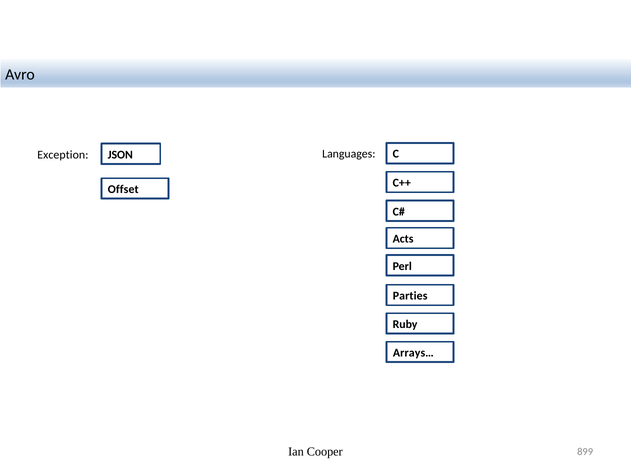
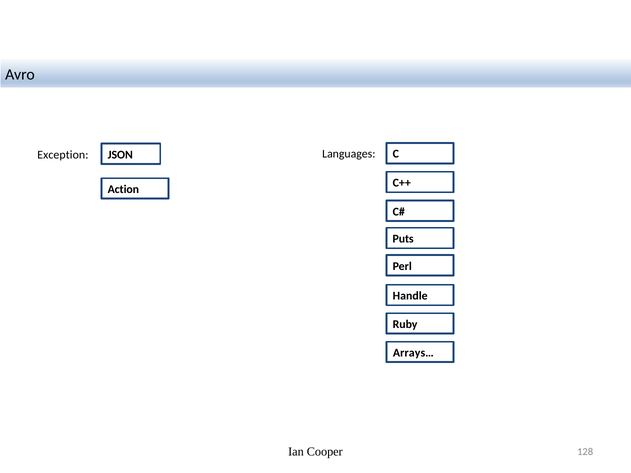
Offset: Offset -> Action (123, 189)
Acts: Acts -> Puts (403, 239)
Parties: Parties -> Handle (410, 296)
899: 899 -> 128 (585, 452)
